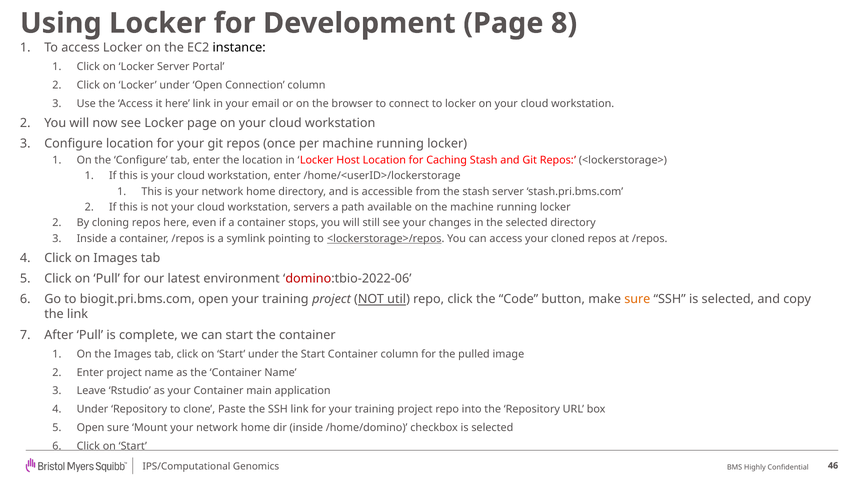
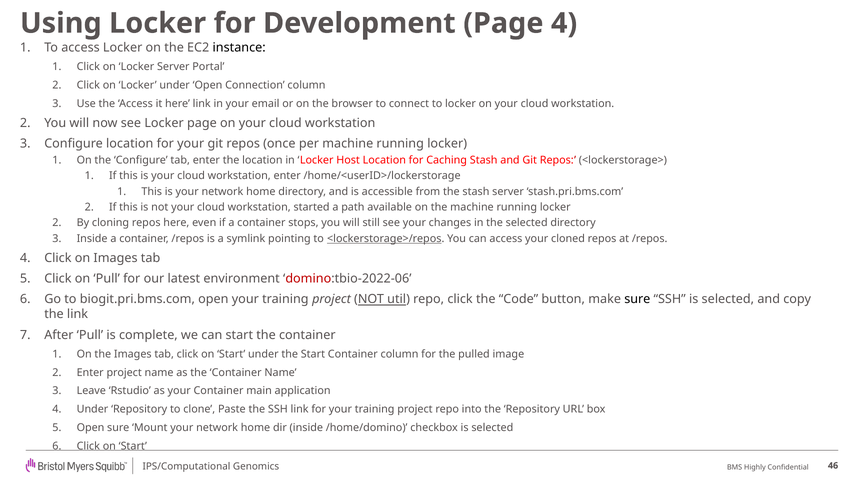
Page 8: 8 -> 4 (564, 23)
servers: servers -> started (312, 207)
sure colour: orange -> black (637, 299)
